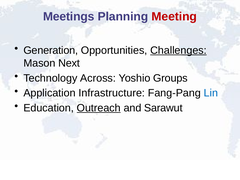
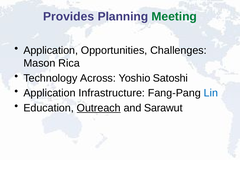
Meetings: Meetings -> Provides (69, 16)
Meeting colour: red -> green (174, 16)
Generation: Generation -> Application (51, 50)
Challenges underline: present -> none (178, 50)
Next: Next -> Rica (69, 63)
Groups: Groups -> Satoshi (170, 78)
